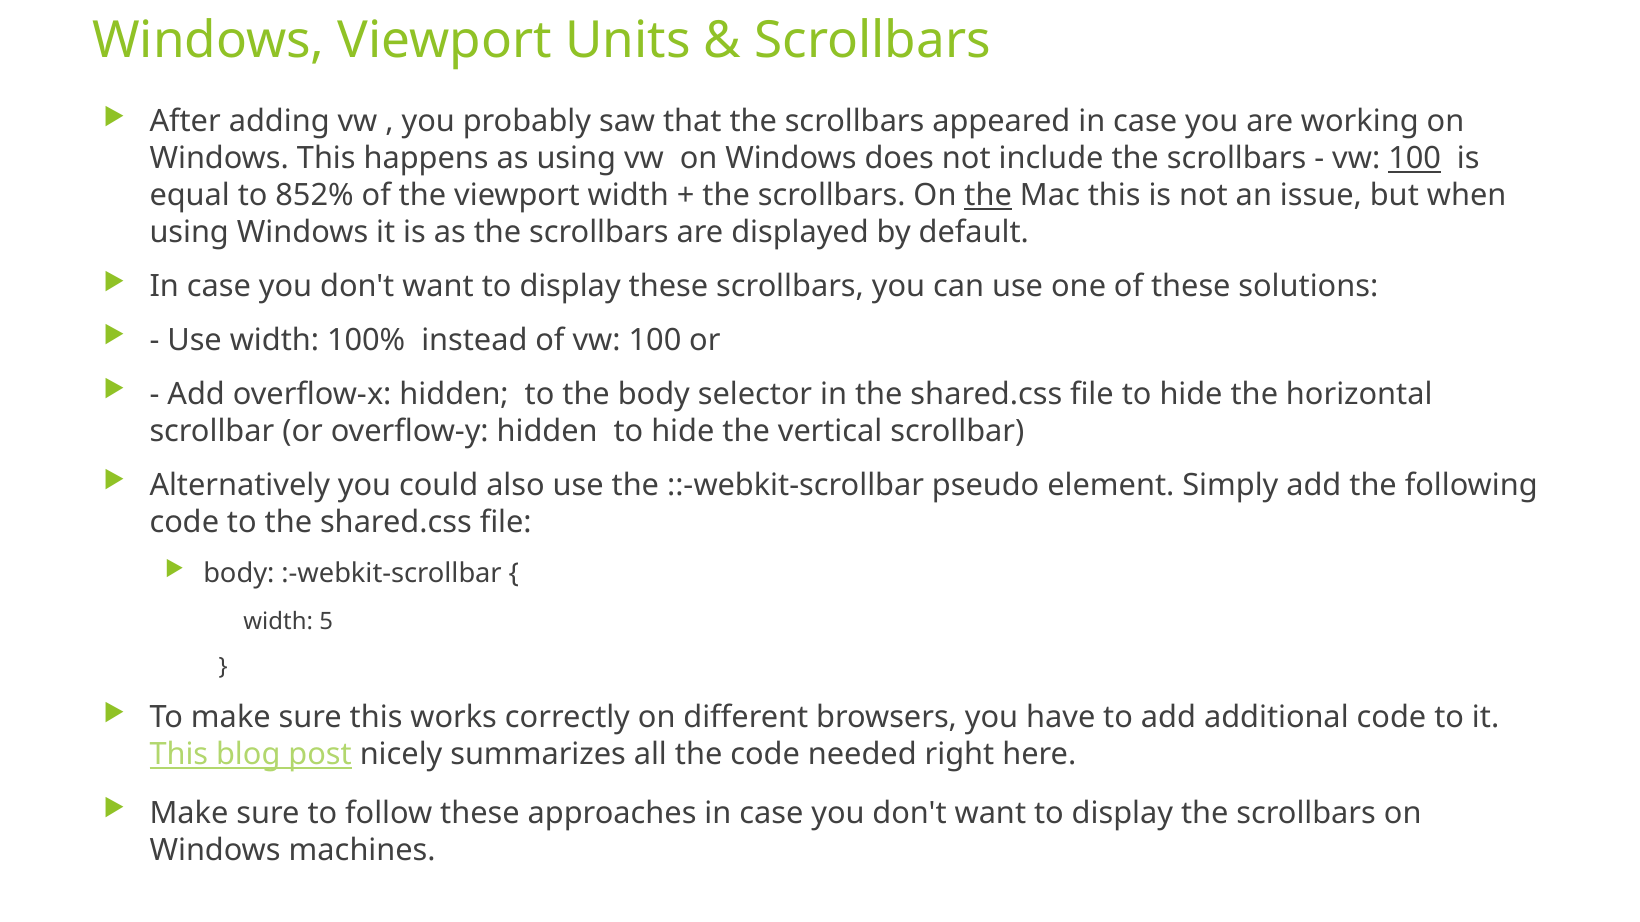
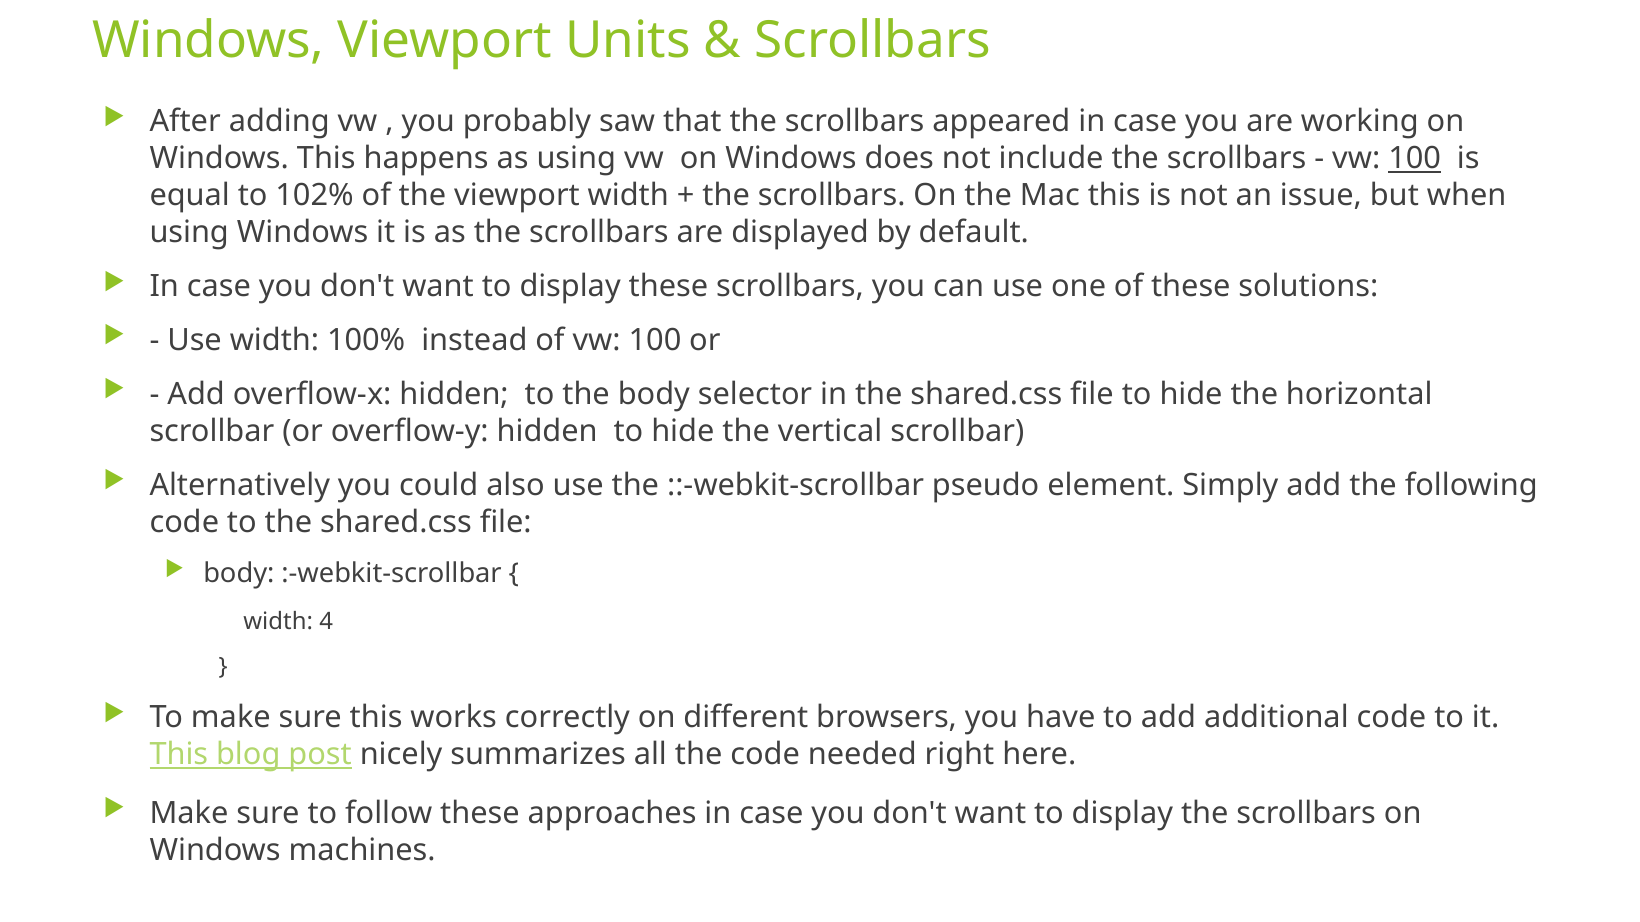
852%: 852% -> 102% (315, 196)
the underline: present -> none (988, 196)
5: 5 -> 4 (326, 622)
